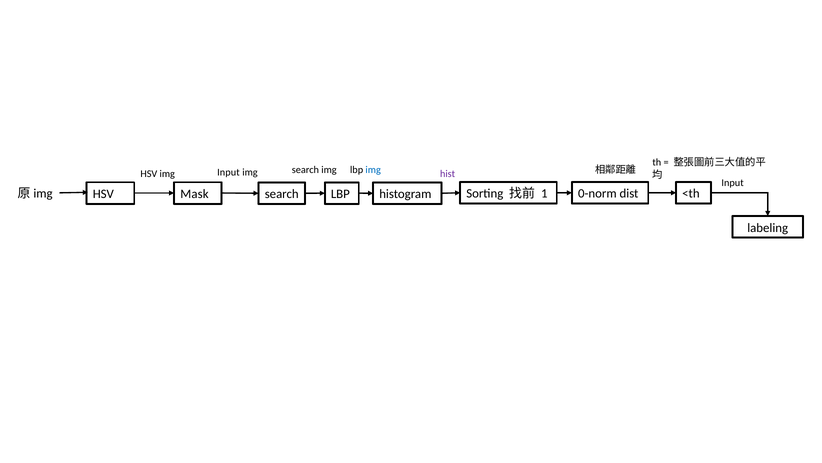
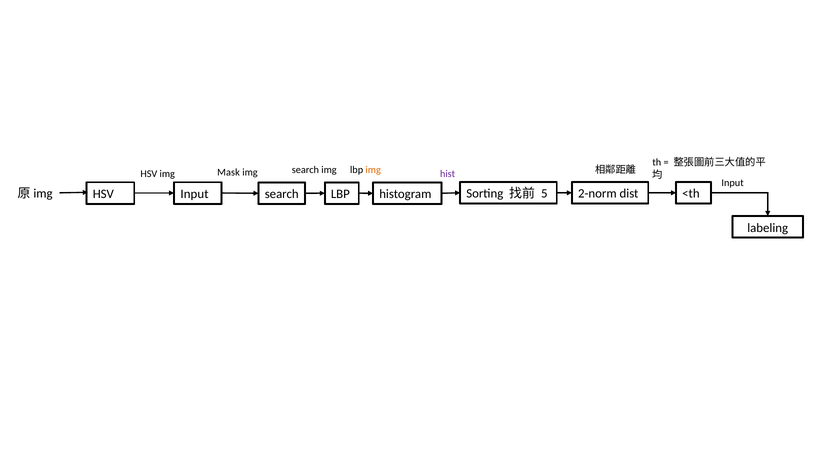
img colour: blue -> orange (373, 170)
Input: Input -> Mask (228, 172)
0-norm: 0-norm -> 2-norm (597, 193)
Mask: Mask -> Input (195, 194)
1: 1 -> 5 (544, 193)
